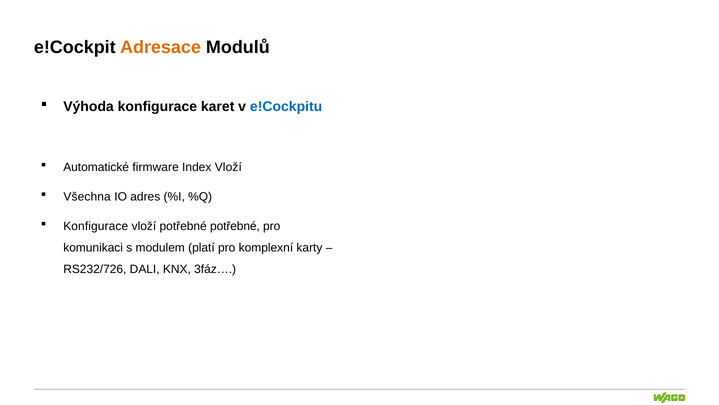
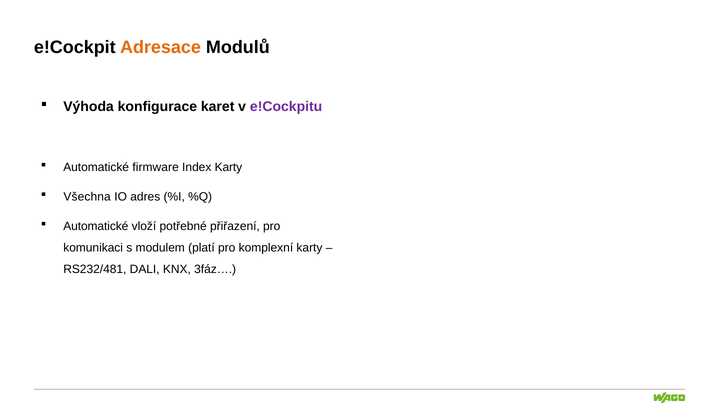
e!Cockpitu colour: blue -> purple (286, 107)
Index Vloží: Vloží -> Karty (228, 167)
Konfigurace: Konfigurace -> Automatické (96, 226)
potřebné potřebné: potřebné -> přiřazení (235, 226)
RS232/726: RS232/726 -> RS232/481 (95, 269)
